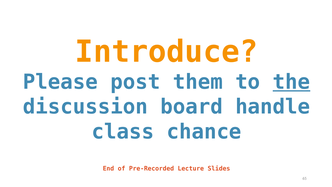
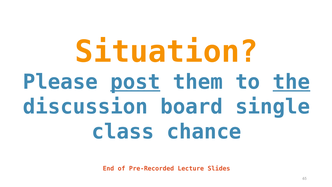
Introduce: Introduce -> Situation (166, 52)
post underline: none -> present (135, 82)
handle: handle -> single (273, 107)
